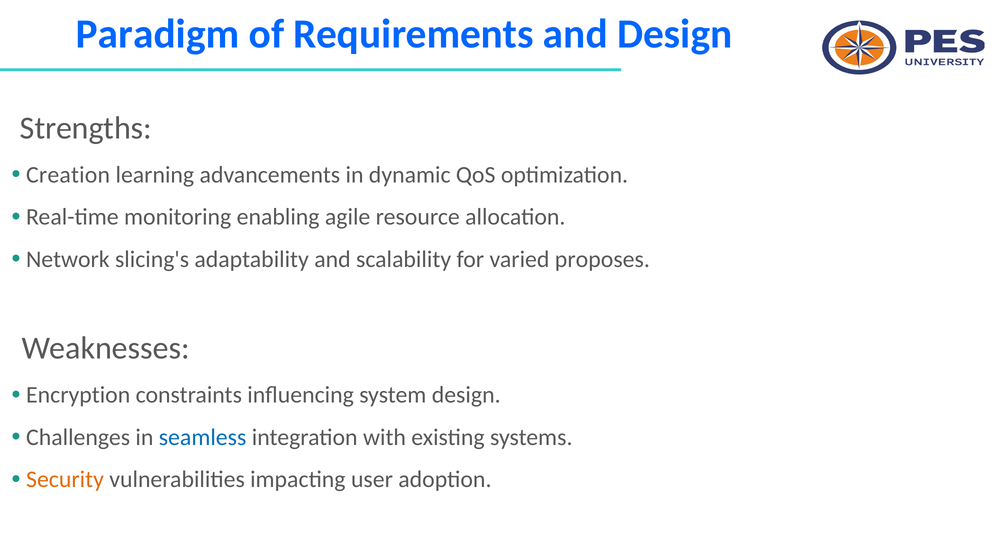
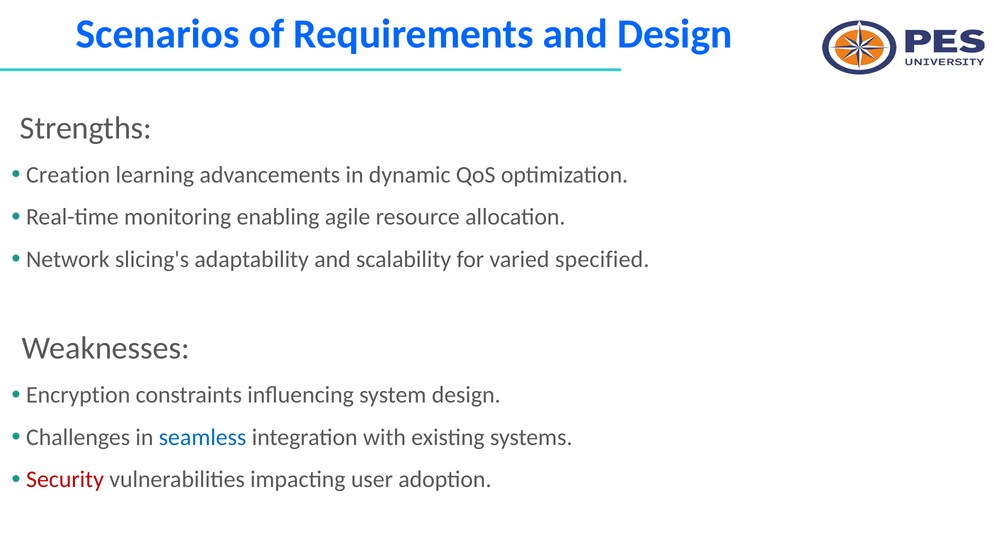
Paradigm: Paradigm -> Scenarios (158, 34)
proposes: proposes -> specified (602, 259)
Security colour: orange -> red (65, 480)
